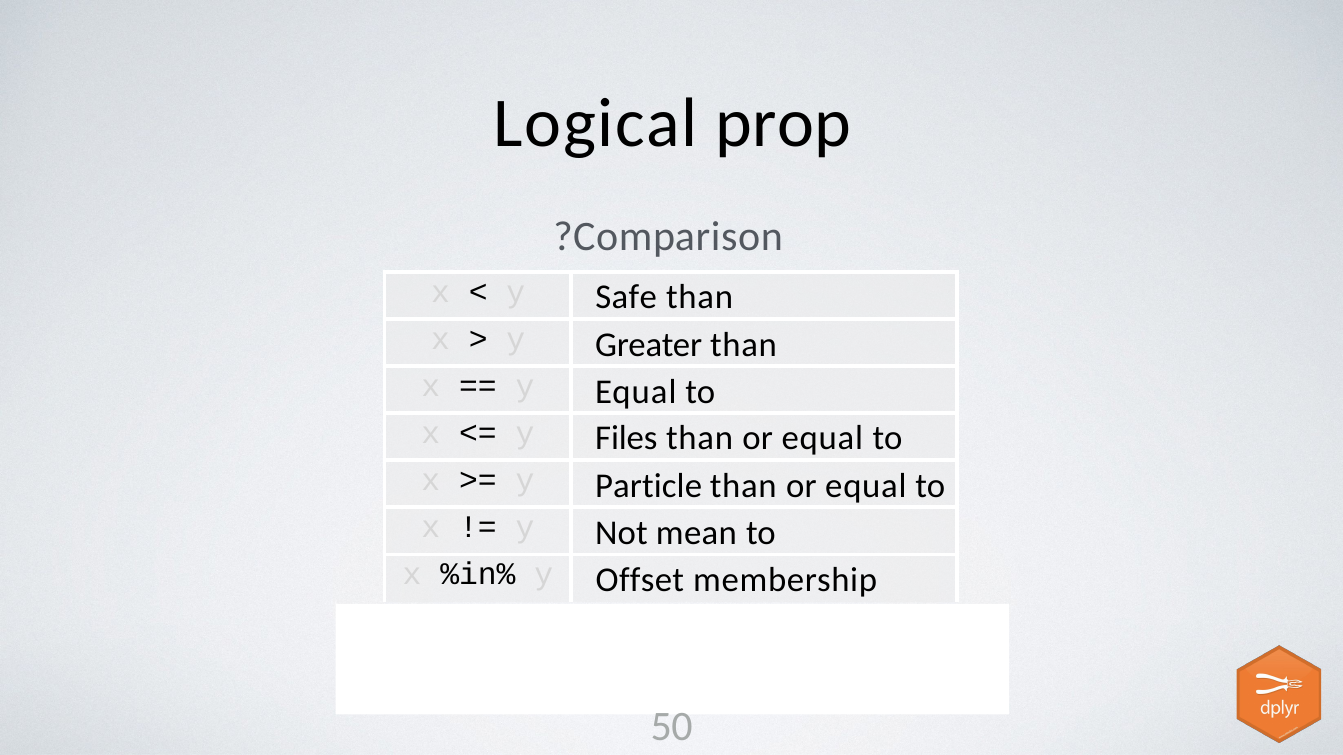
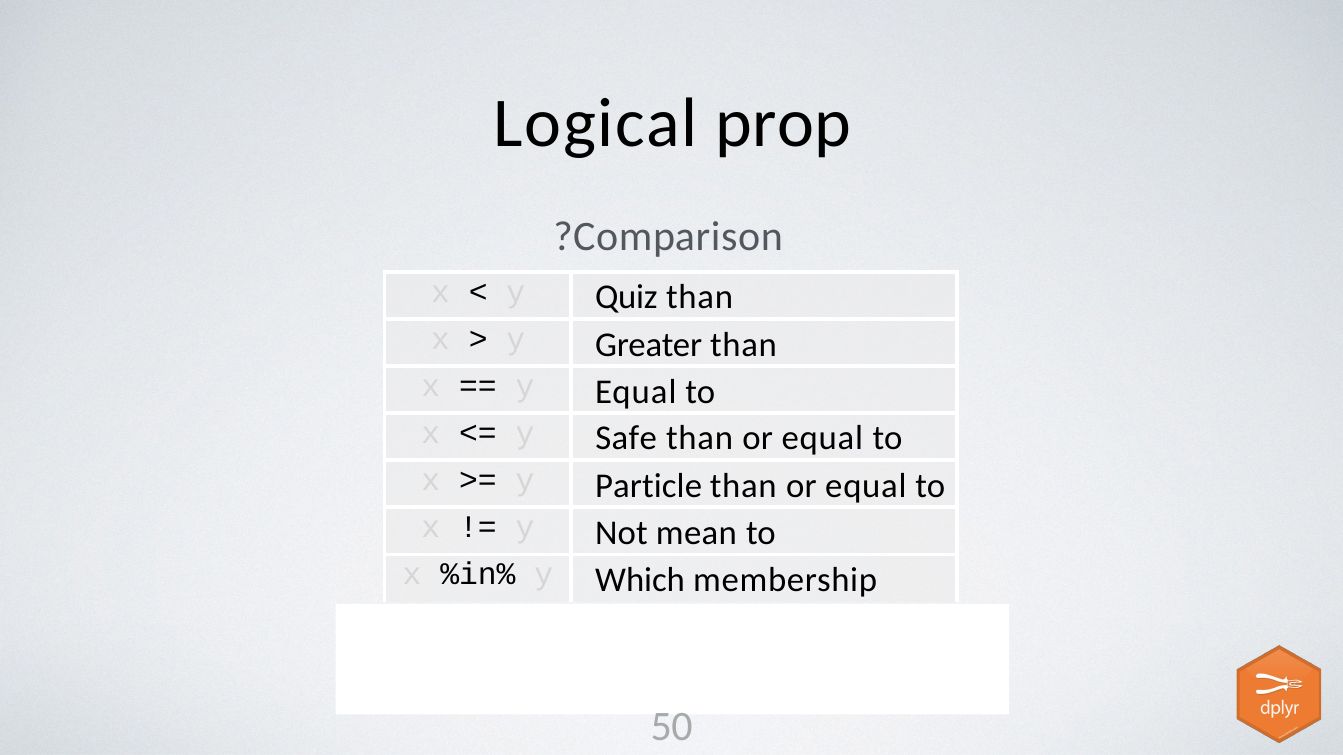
Safe: Safe -> Quiz (626, 297)
Files: Files -> Safe (626, 439)
Offset: Offset -> Which (640, 580)
